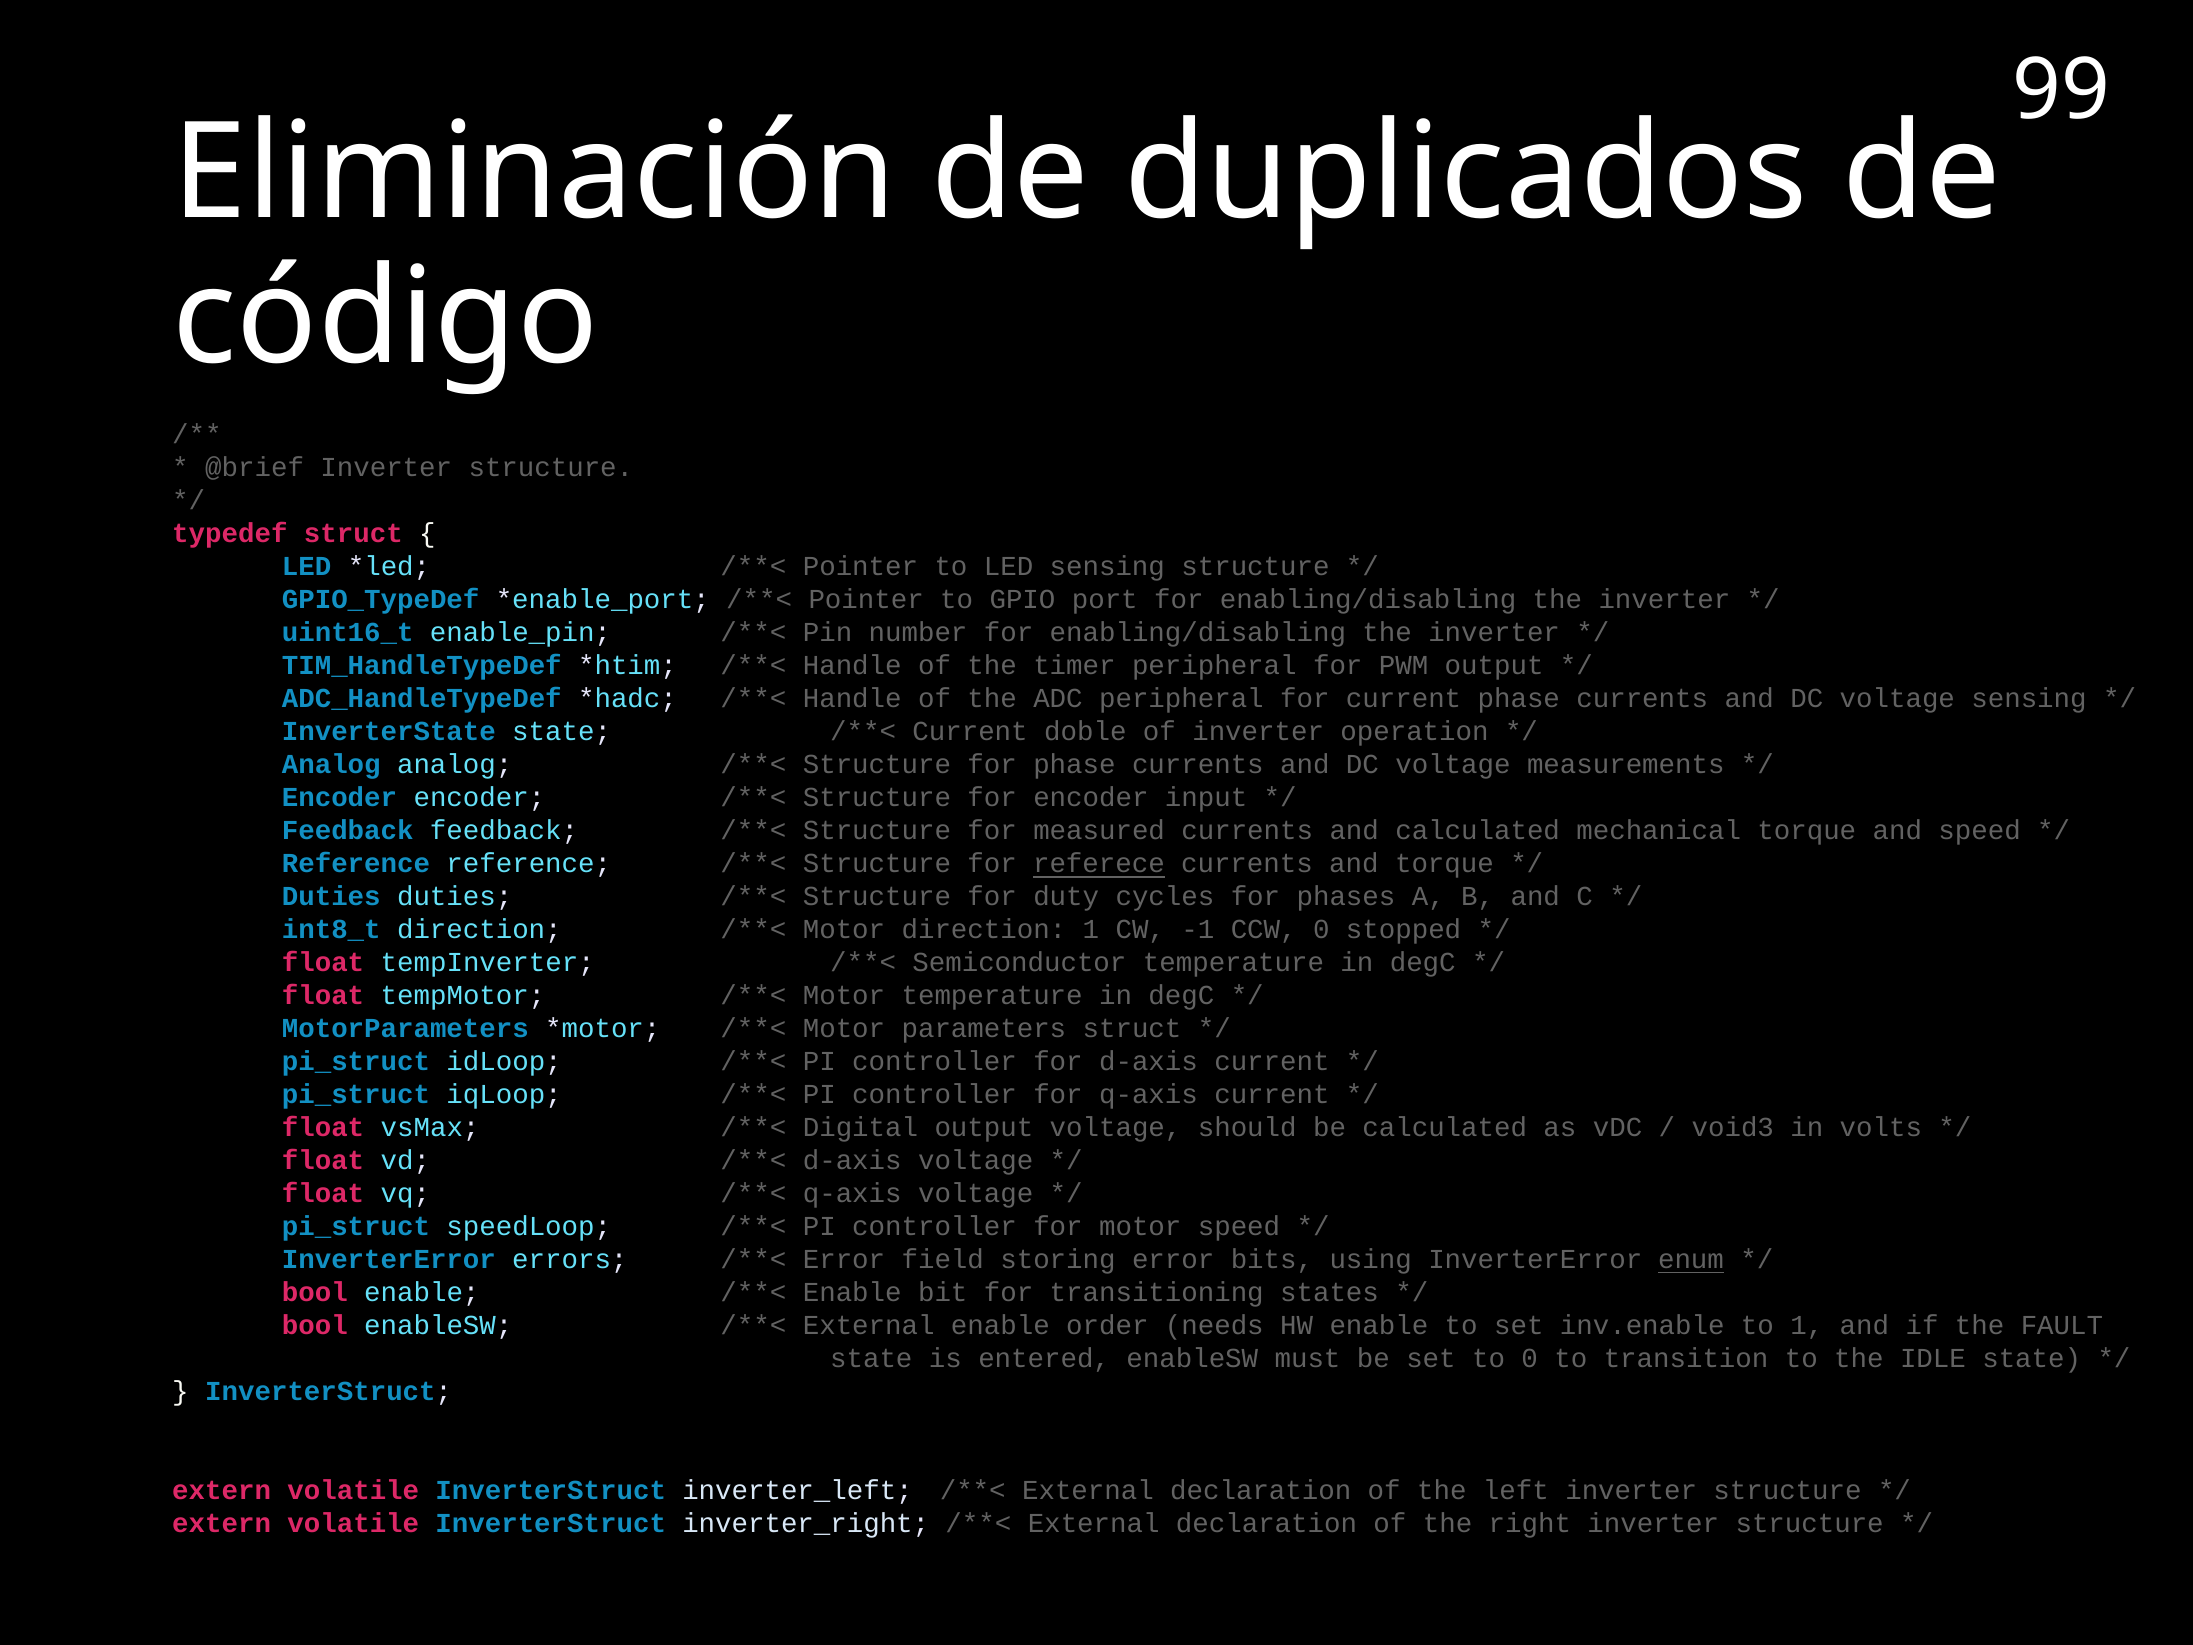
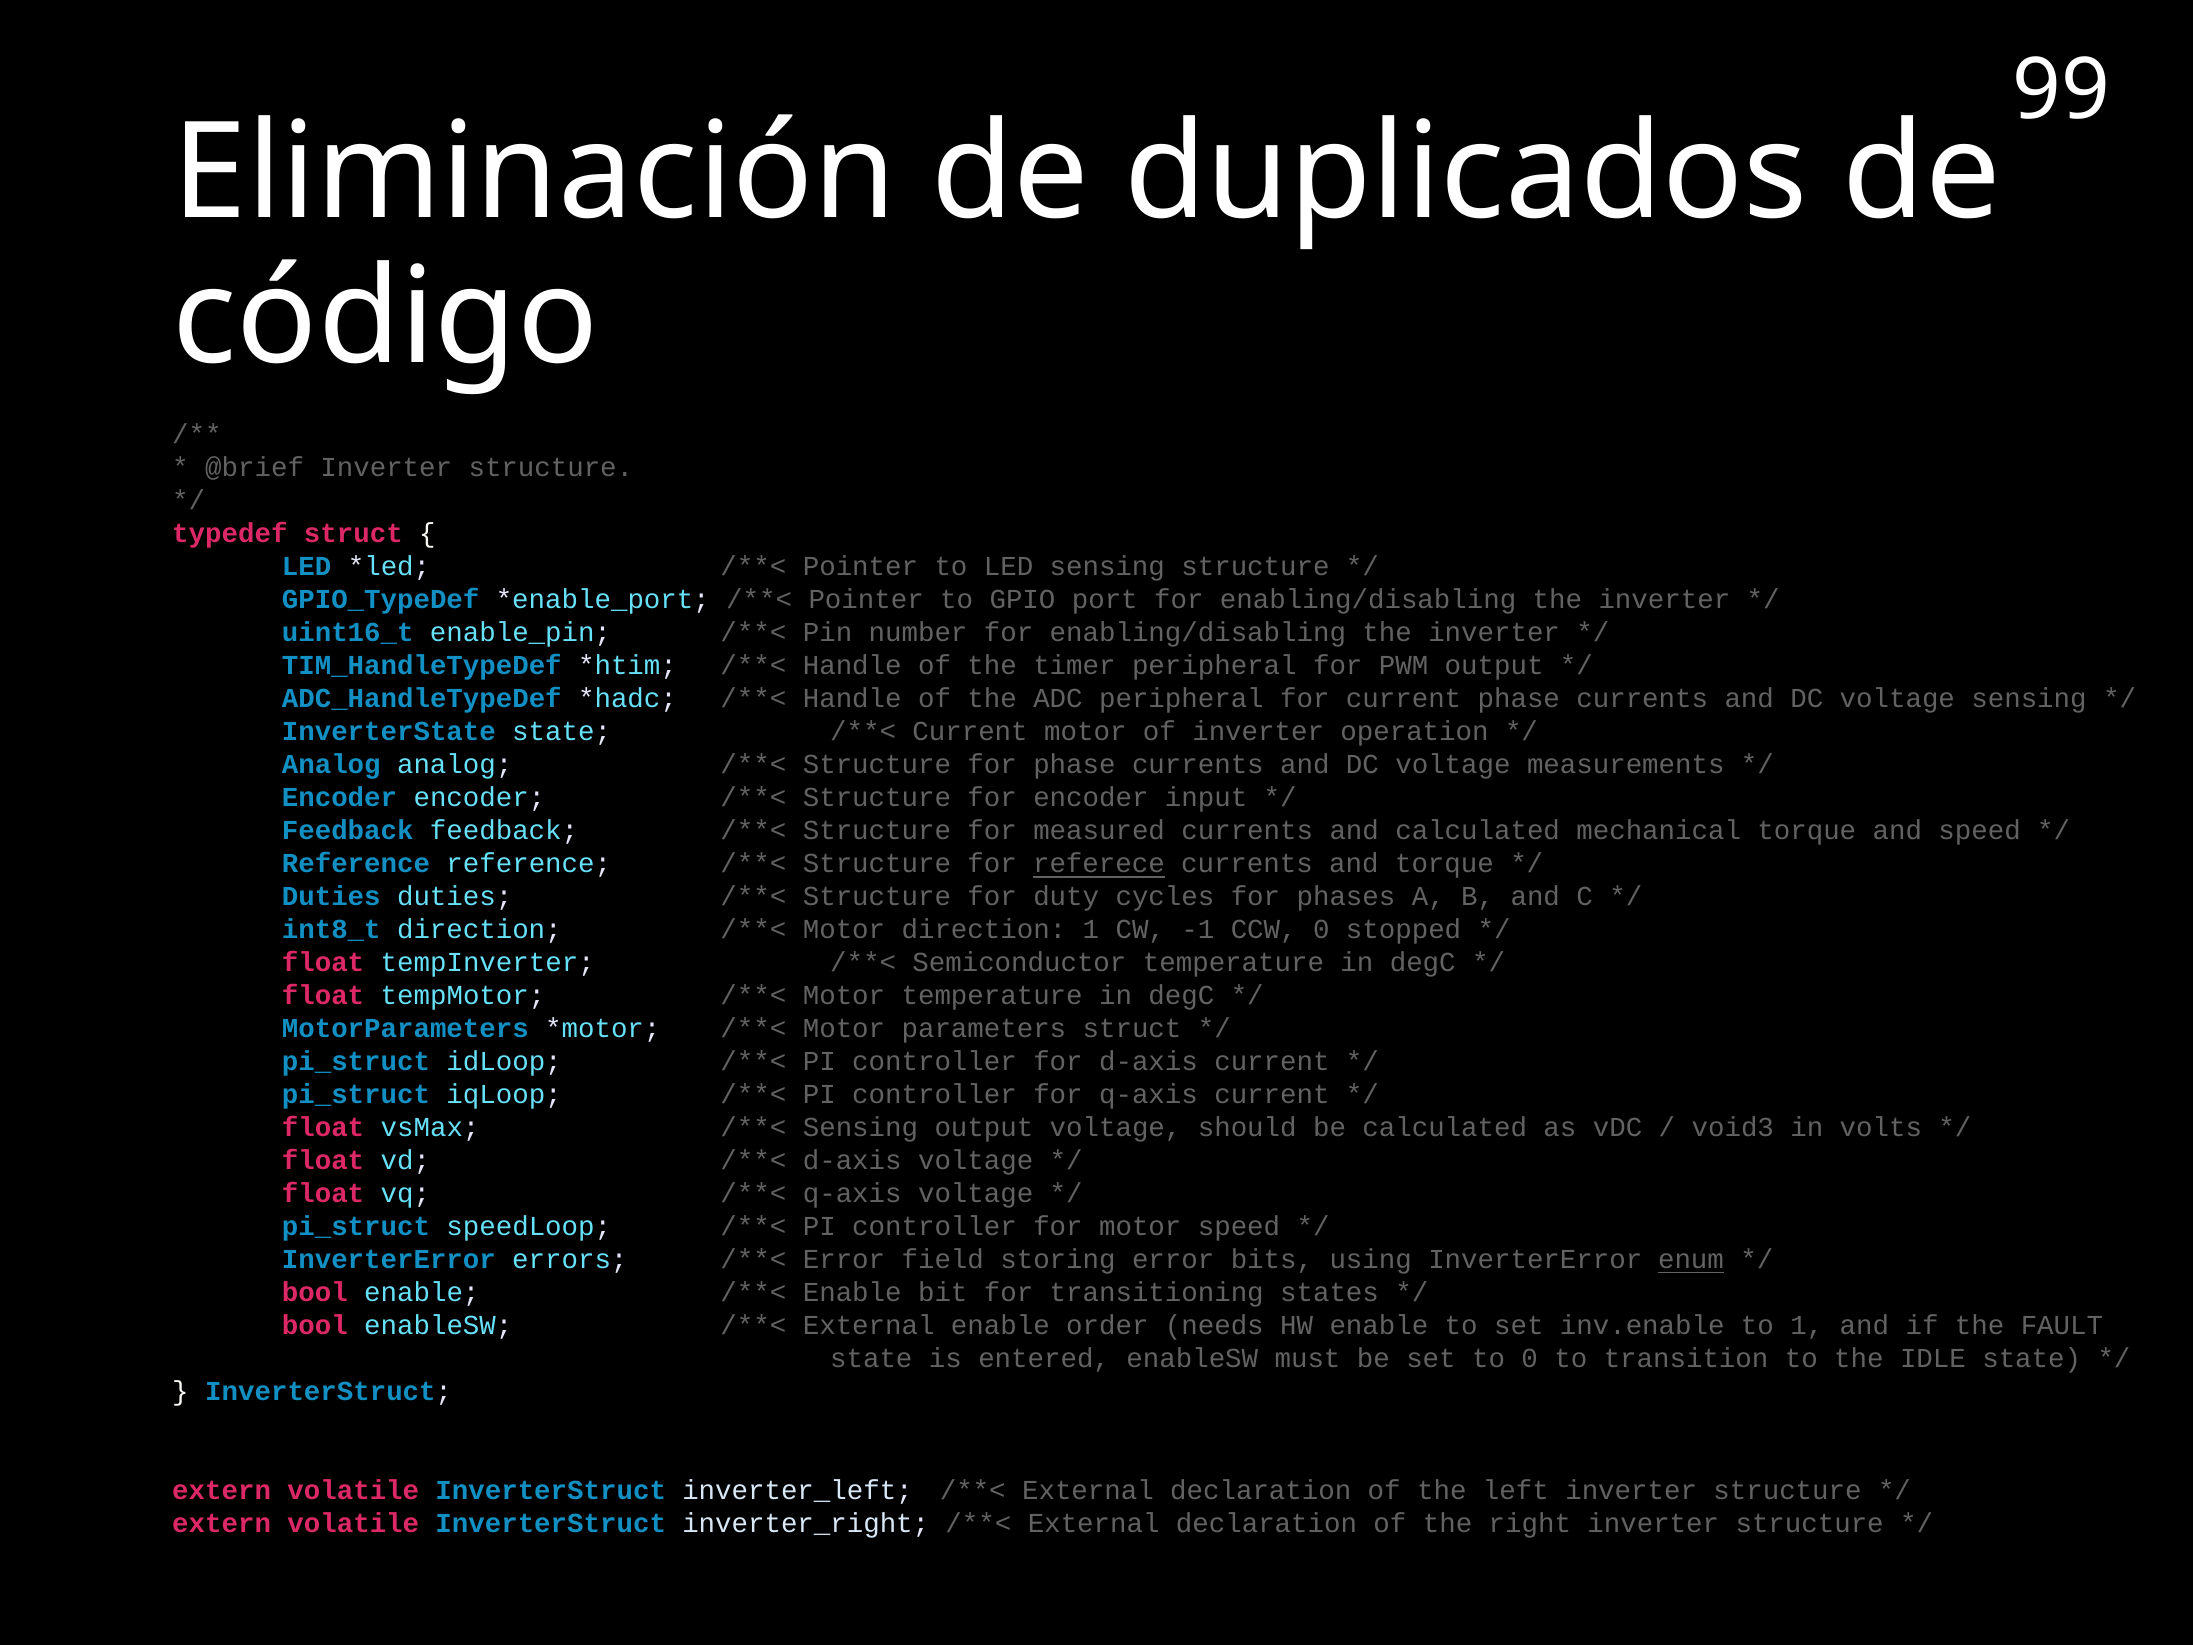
Current doble: doble -> motor (1085, 731)
Digital: Digital -> Sensing (860, 1127)
